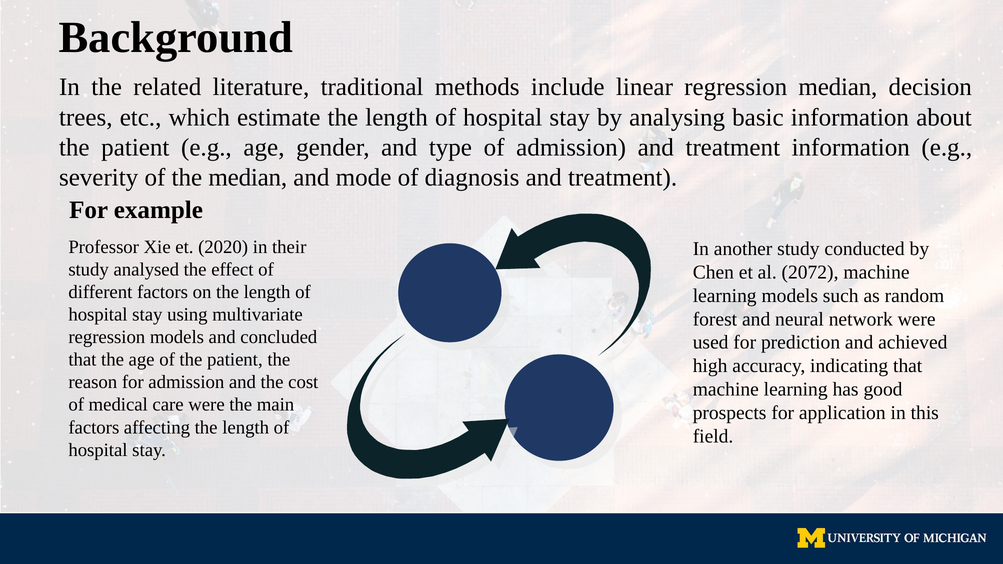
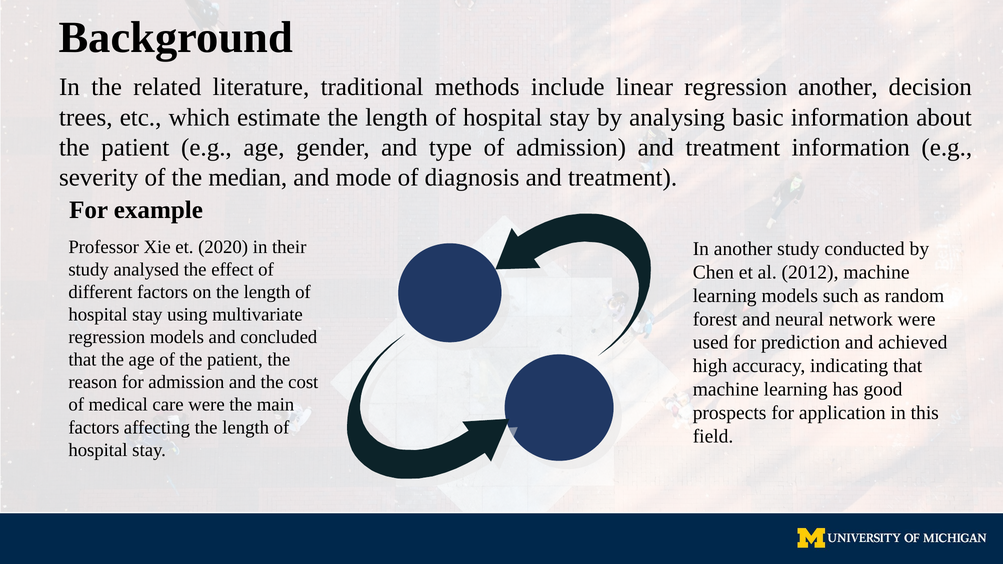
regression median: median -> another (838, 87)
2072: 2072 -> 2012 (810, 272)
